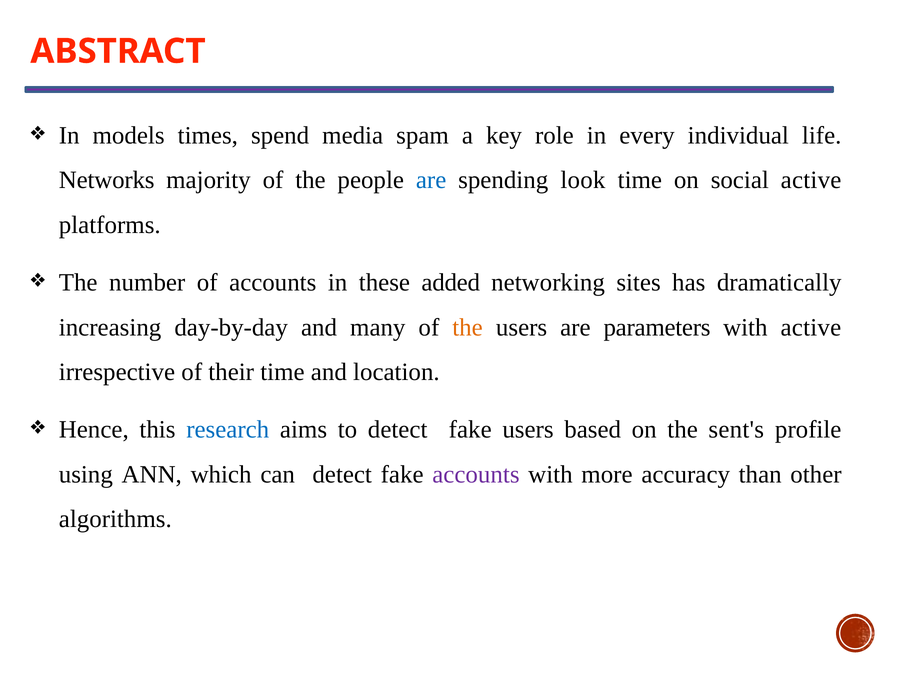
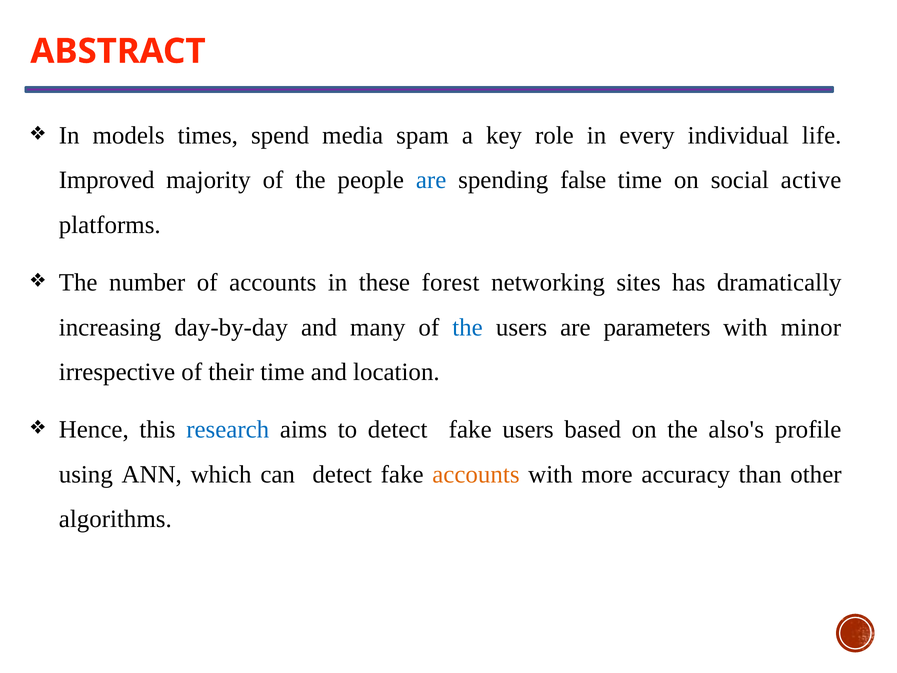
Networks: Networks -> Improved (107, 180)
look: look -> false (583, 180)
added: added -> forest (450, 282)
the colour: orange -> blue (468, 327)
with active: active -> minor (811, 327)
sent's: sent's -> also's (736, 429)
accounts colour: purple -> orange (476, 474)
